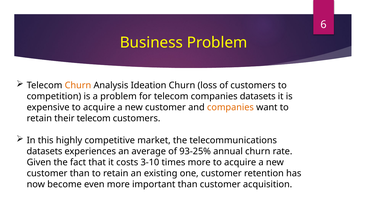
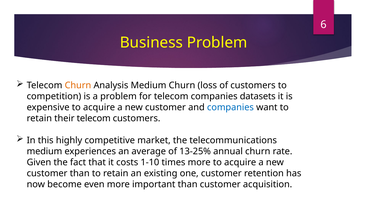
Analysis Ideation: Ideation -> Medium (149, 85)
companies colour: orange -> blue (230, 107)
datasets: datasets -> medium (44, 151)
93-25%: 93-25% -> 13-25% (195, 151)
3-10: 3-10 -> 1-10 (150, 162)
